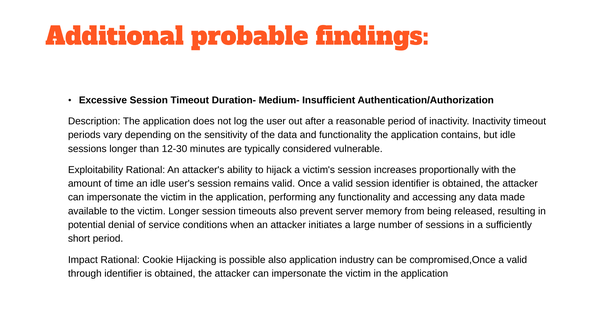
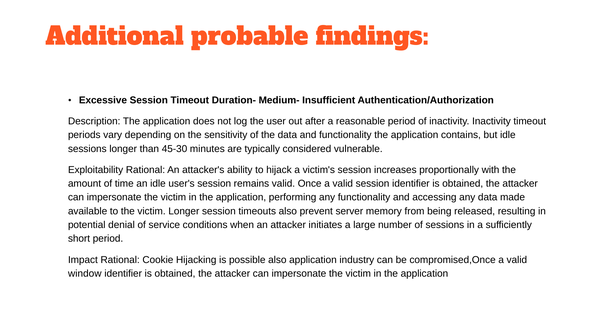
12-30: 12-30 -> 45-30 (174, 149)
through: through -> window (85, 274)
